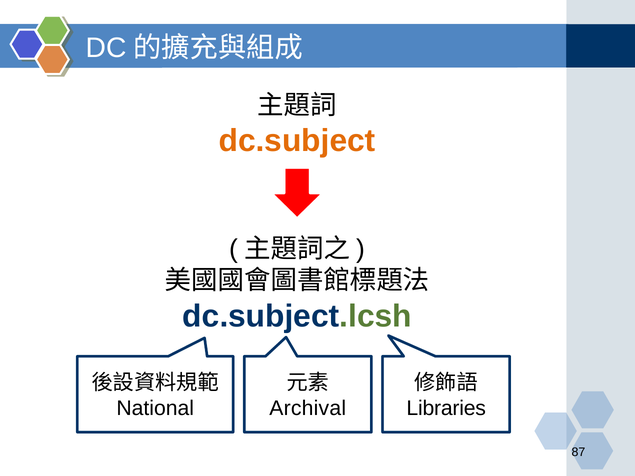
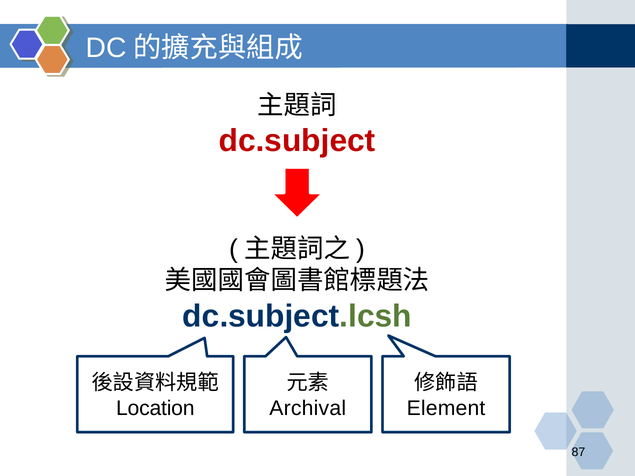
dc.subject colour: orange -> red (297, 141)
National: National -> Location (155, 409)
Libraries: Libraries -> Element (446, 409)
